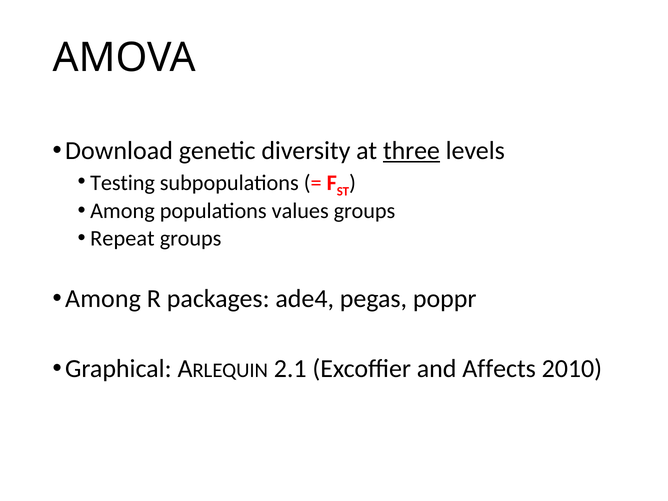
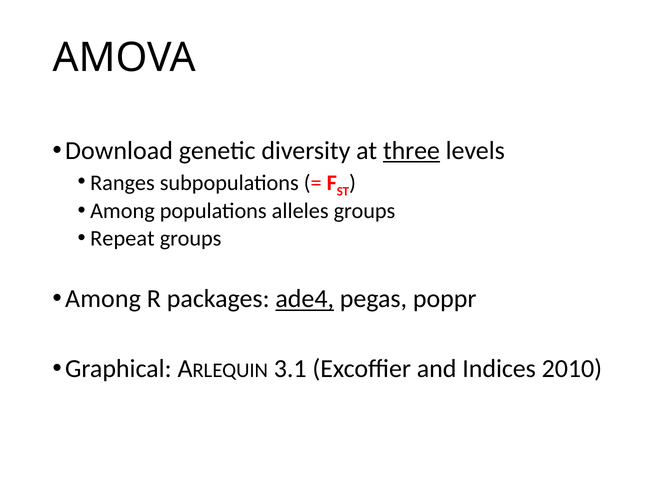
Testing: Testing -> Ranges (122, 183)
values: values -> alleles (300, 211)
ade4 underline: none -> present (305, 299)
2.1: 2.1 -> 3.1 (290, 369)
Affects: Affects -> Indices (499, 369)
